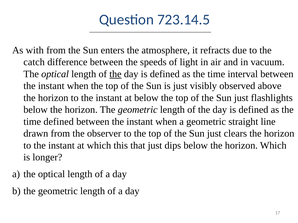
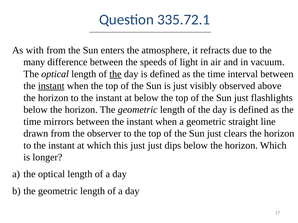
723.14.5: 723.14.5 -> 335.72.1 (184, 20)
catch: catch -> many (34, 62)
instant underline: none -> present (51, 86)
time defined: defined -> mirrors (59, 122)
this that: that -> just (138, 146)
